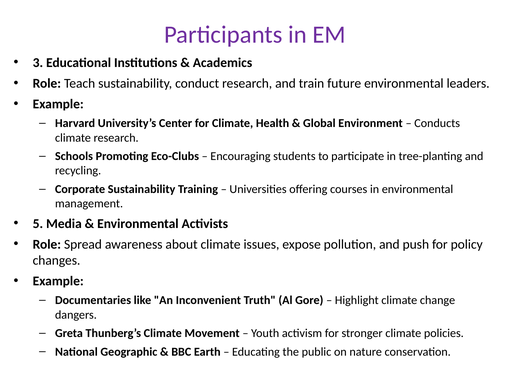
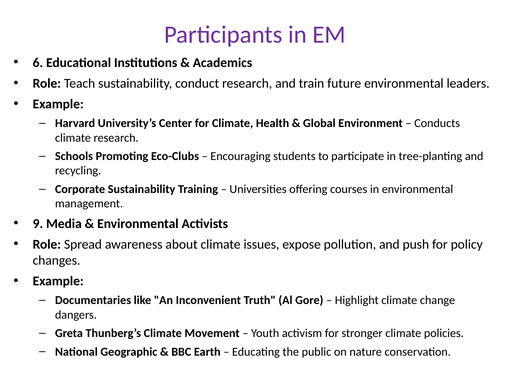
3: 3 -> 6 (38, 63)
5: 5 -> 9 (38, 223)
